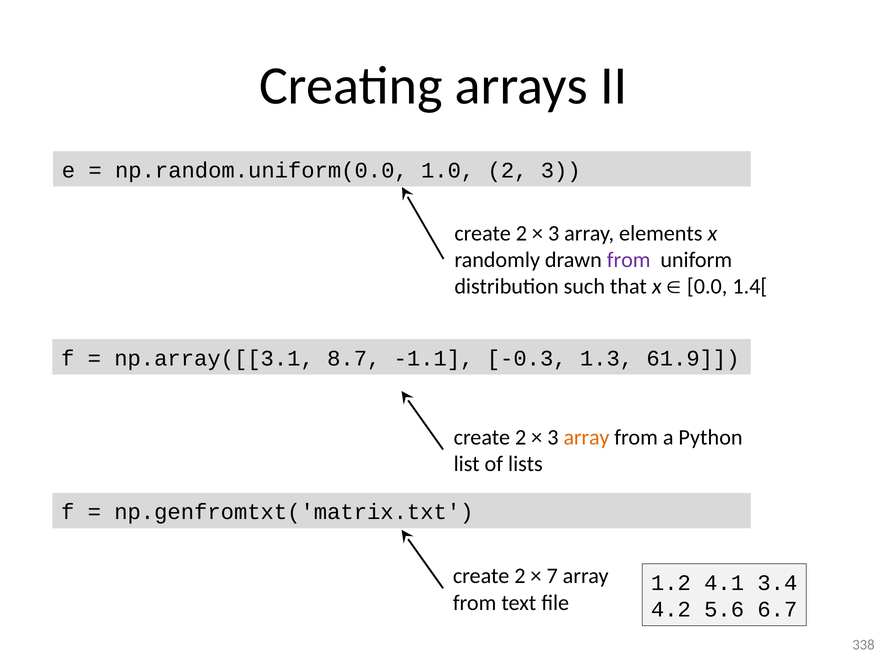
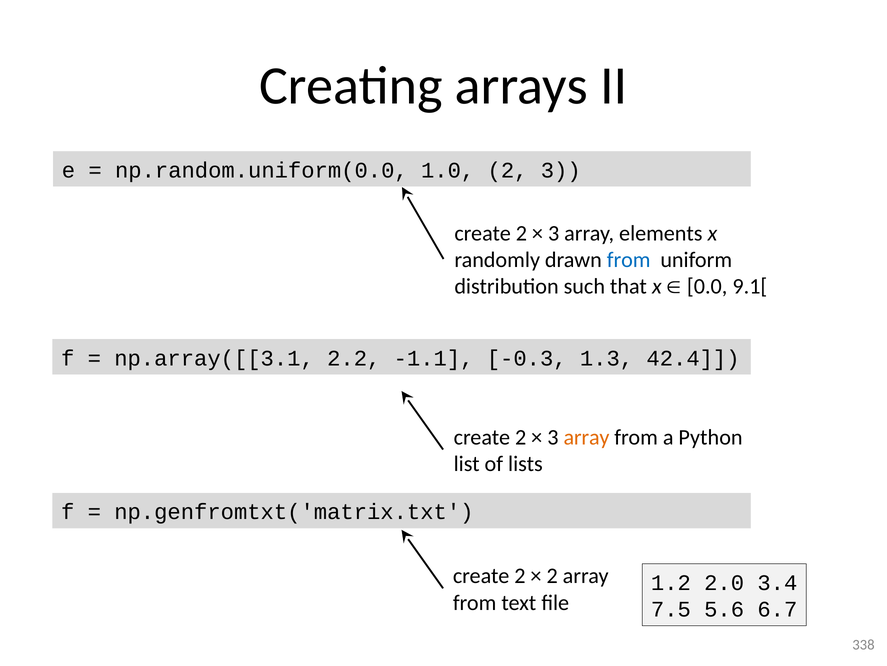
from colour: purple -> blue (629, 260)
1.4[: 1.4[ -> 9.1[ (750, 286)
8.7: 8.7 -> 2.2 (354, 358)
61.9: 61.9 -> 42.4 (693, 358)
7: 7 -> 2 (552, 576)
4.1: 4.1 -> 2.0 (724, 582)
4.2: 4.2 -> 7.5 (671, 609)
